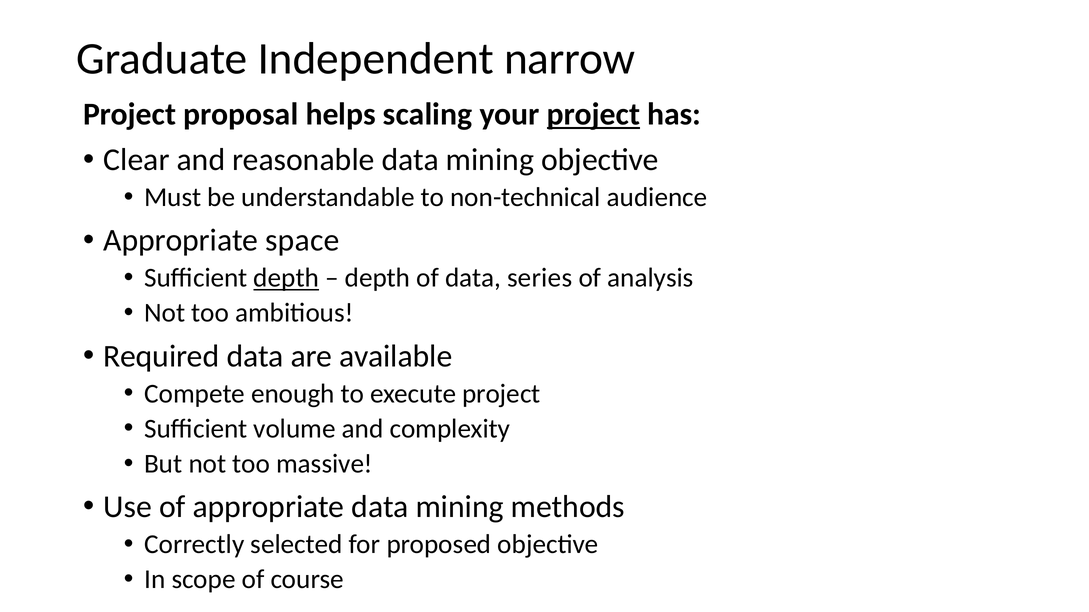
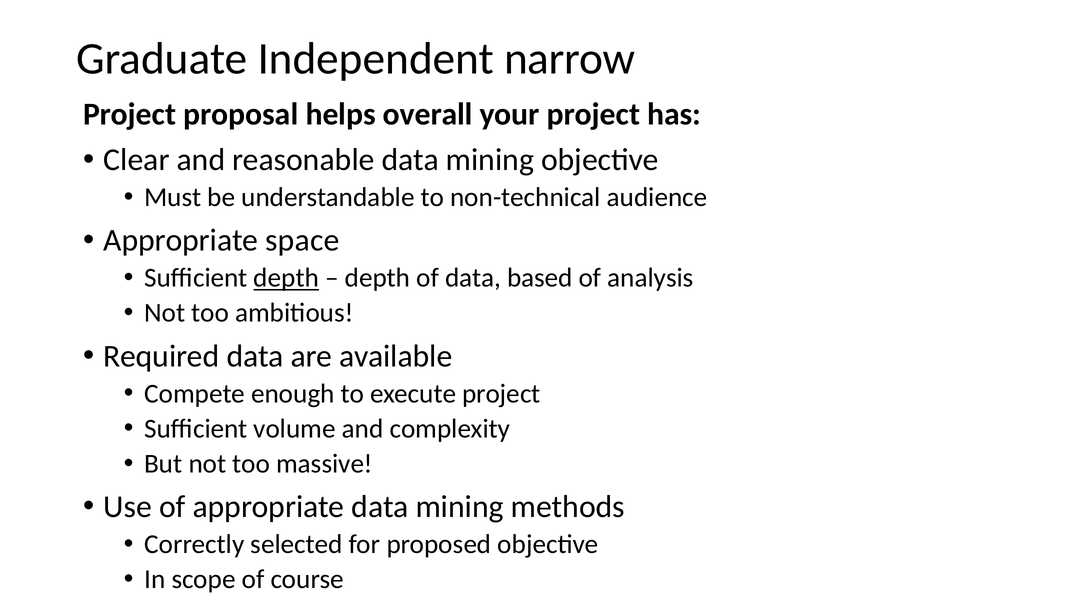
scaling: scaling -> overall (428, 114)
project underline: present -> none (593, 114)
series: series -> based (540, 278)
